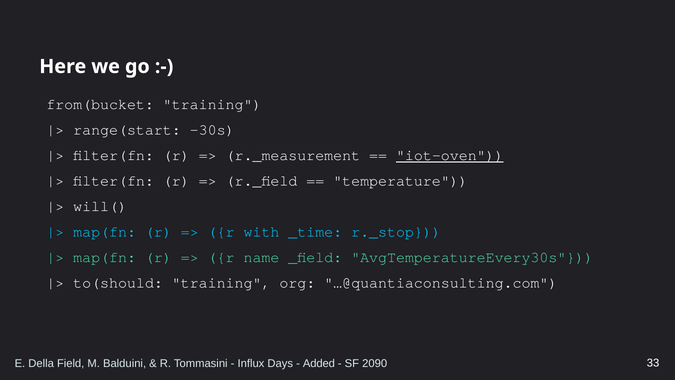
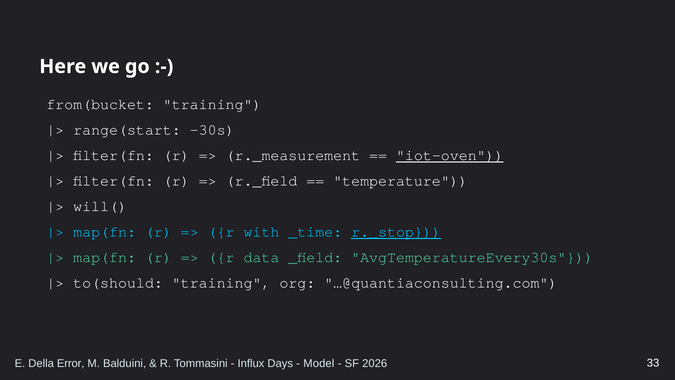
r._stop underline: none -> present (396, 232)
name: name -> data (261, 257)
Field: Field -> Error (71, 363)
Added: Added -> Model (319, 363)
2090: 2090 -> 2026 (375, 363)
